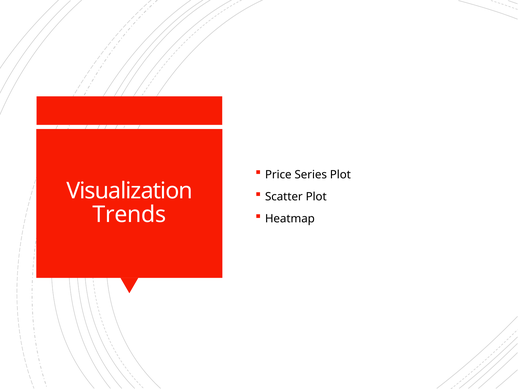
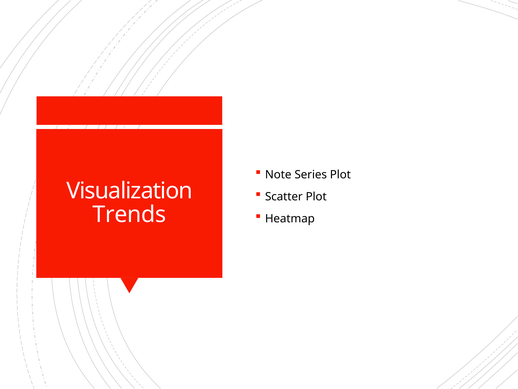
Price: Price -> Note (278, 174)
